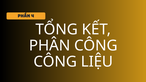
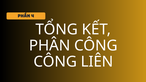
LIỆU: LIỆU -> LIÊN (97, 62)
